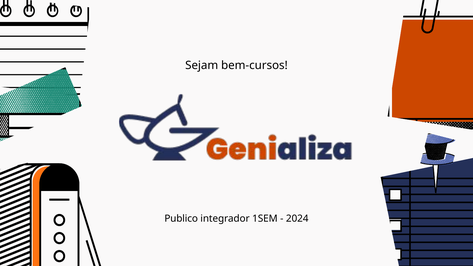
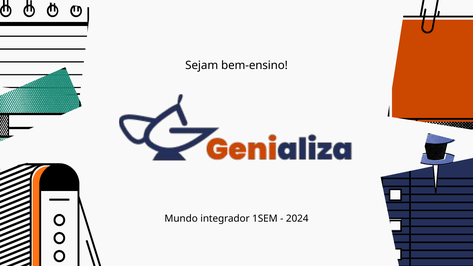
bem-cursos: bem-cursos -> bem-ensino (254, 65)
Publico: Publico -> Mundo (181, 218)
